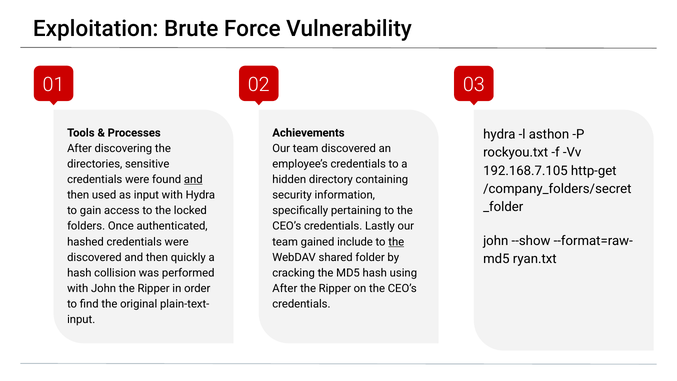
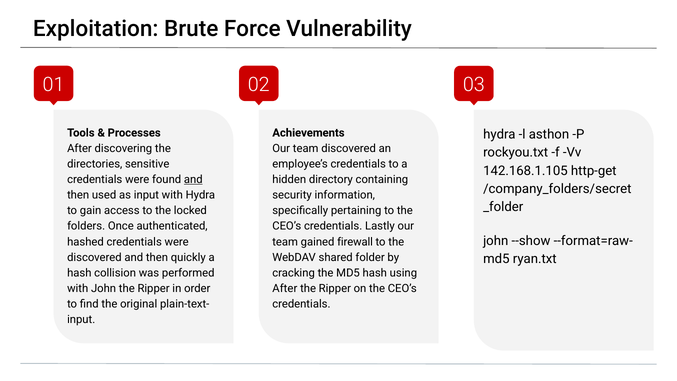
192.168.7.105: 192.168.7.105 -> 142.168.1.105 (525, 171)
include: include -> firewall (355, 242)
the underline: present -> none (396, 242)
